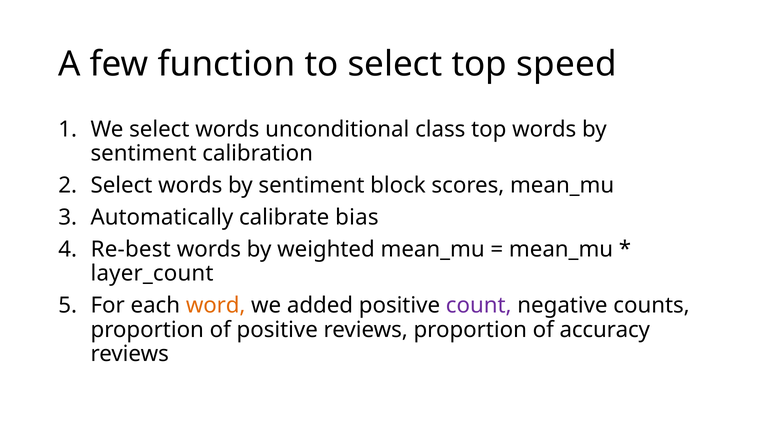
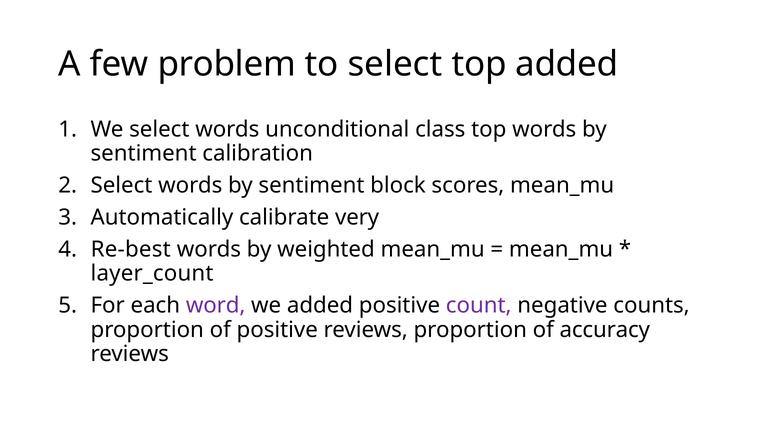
function: function -> problem (227, 64)
top speed: speed -> added (567, 64)
bias: bias -> very (357, 218)
word colour: orange -> purple (216, 306)
